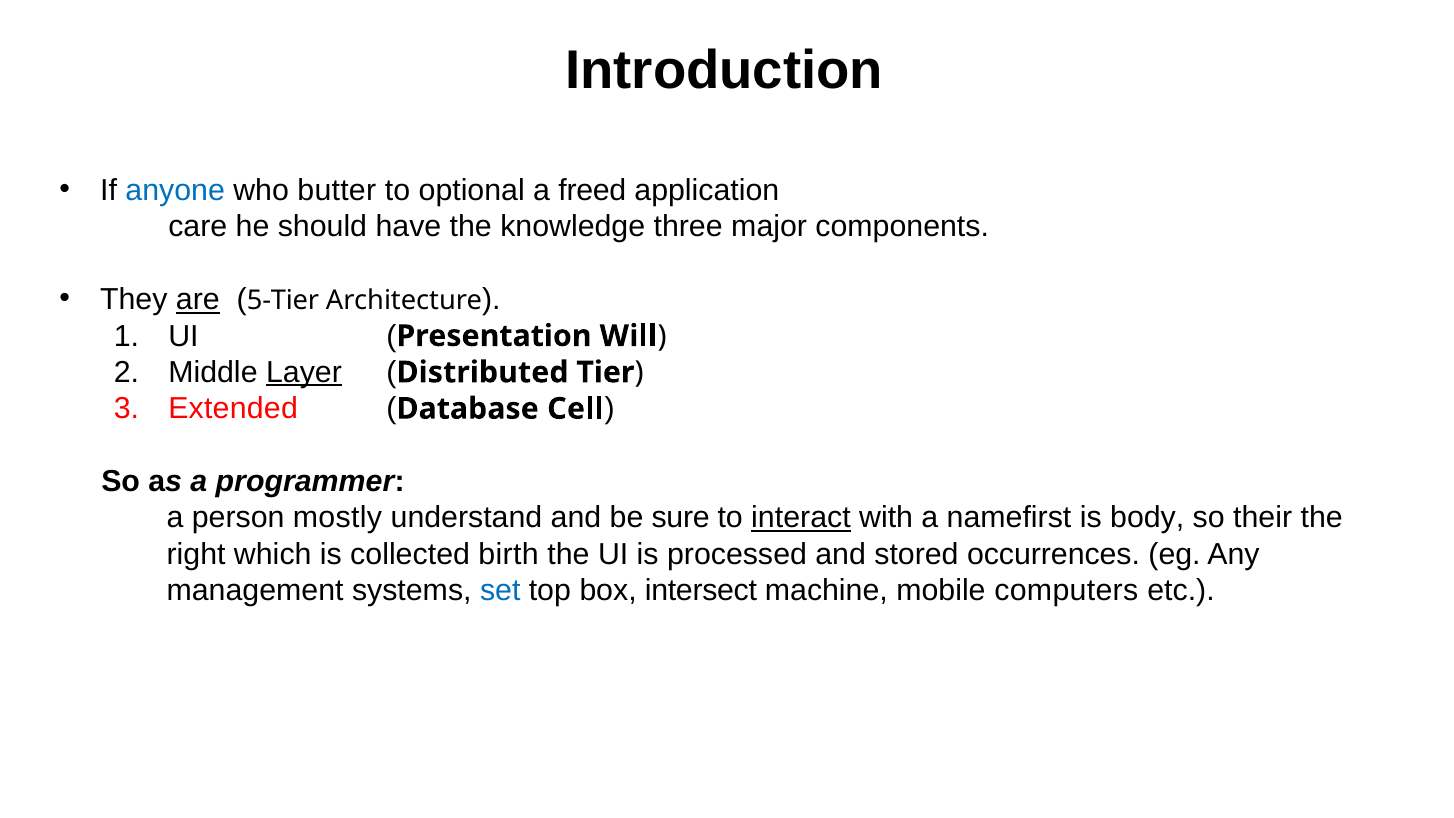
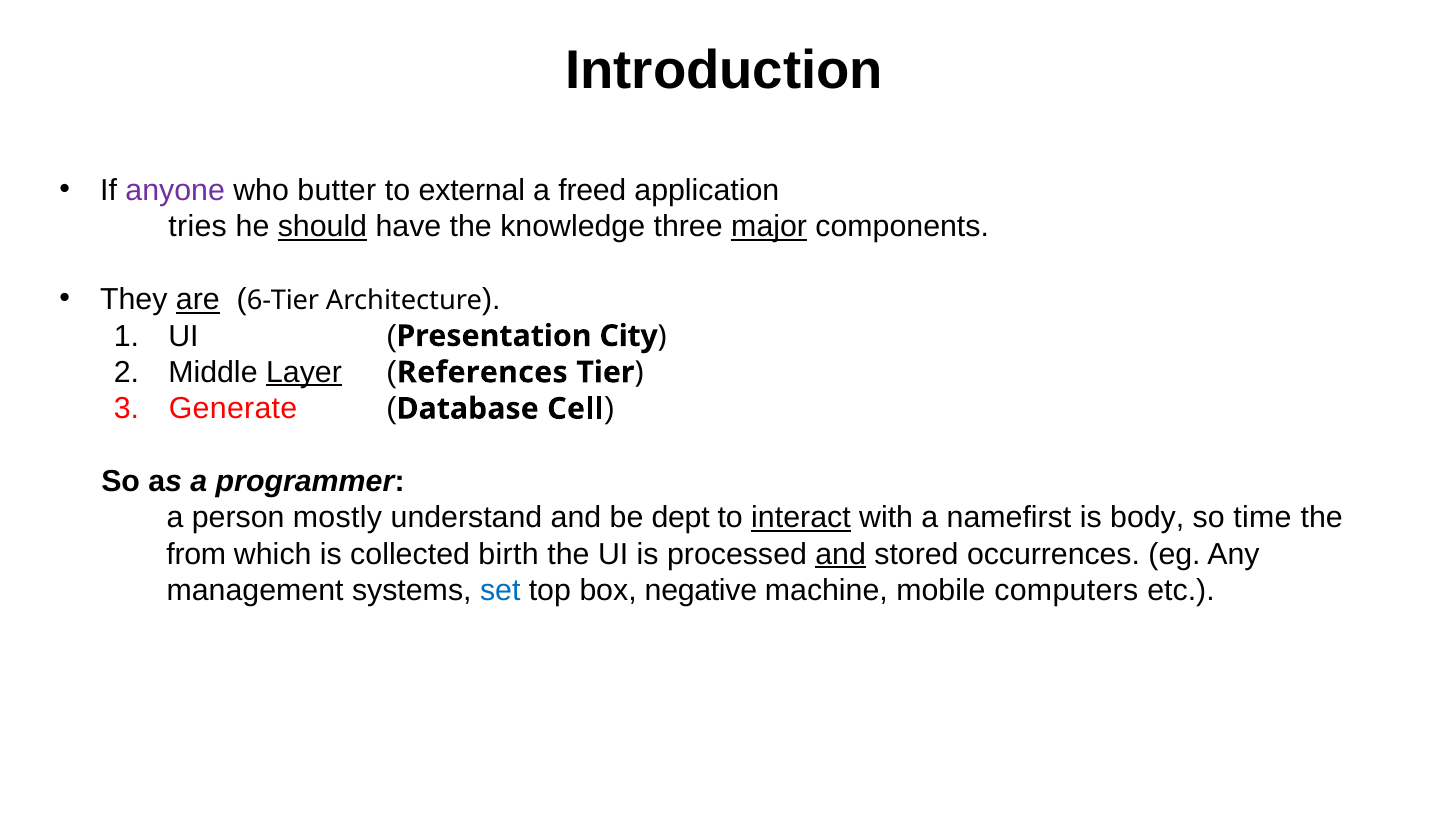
anyone colour: blue -> purple (175, 190)
optional: optional -> external (472, 190)
care: care -> tries (198, 227)
should underline: none -> present (322, 227)
major underline: none -> present (769, 227)
5-Tier: 5-Tier -> 6-Tier (283, 301)
Will: Will -> City (629, 336)
Distributed: Distributed -> References (482, 372)
Extended: Extended -> Generate (233, 409)
sure: sure -> dept (681, 518)
their: their -> time (1263, 518)
right: right -> from (196, 554)
and underline: none -> present (841, 554)
intersect: intersect -> negative (701, 590)
